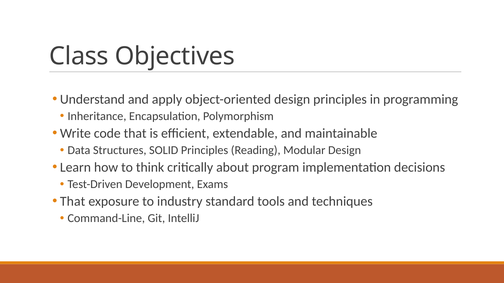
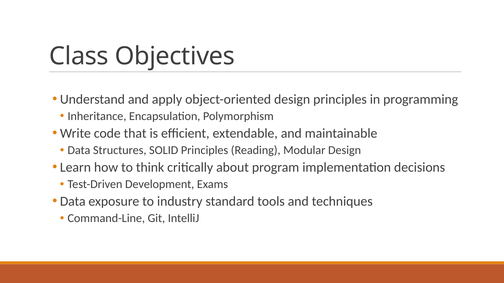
That: That -> Data (73, 202)
